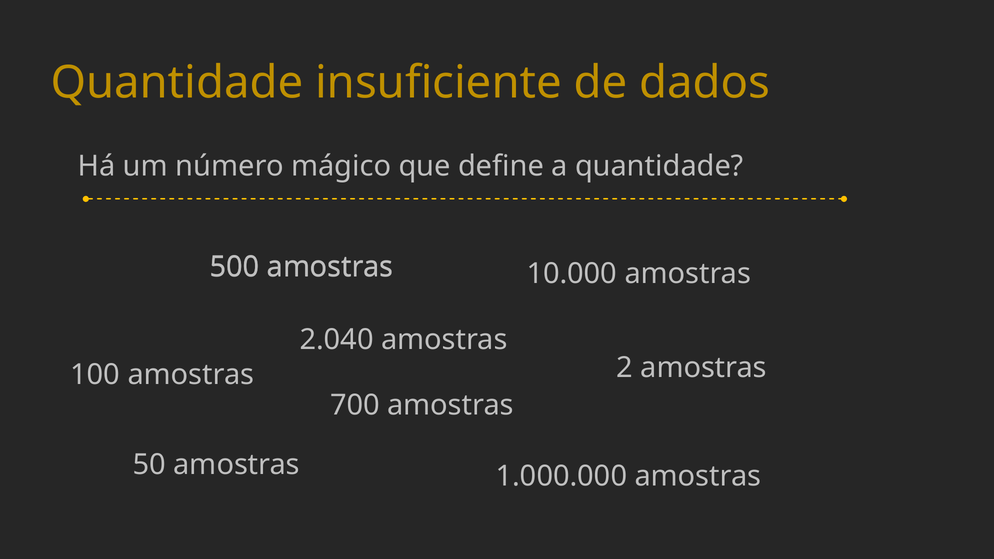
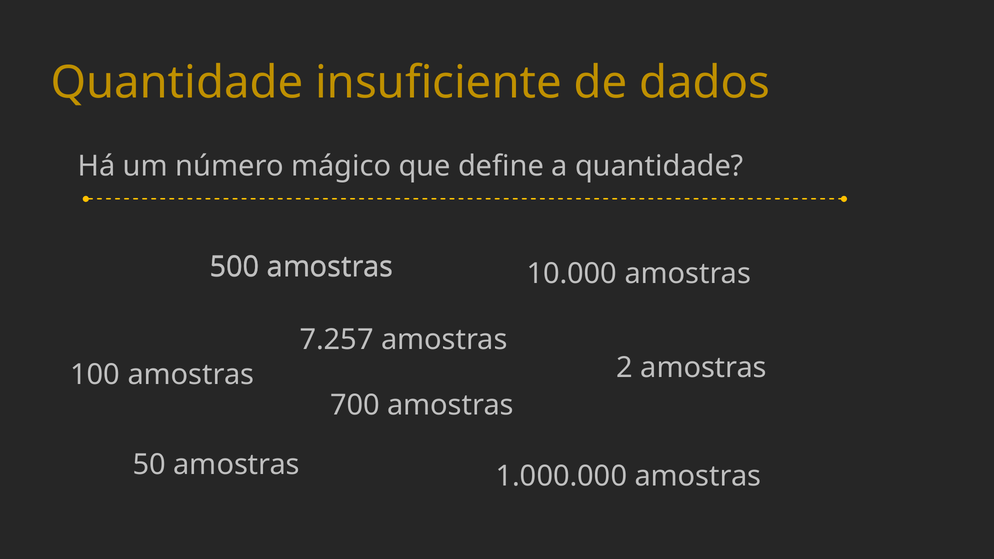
2.040: 2.040 -> 7.257 (337, 340)
